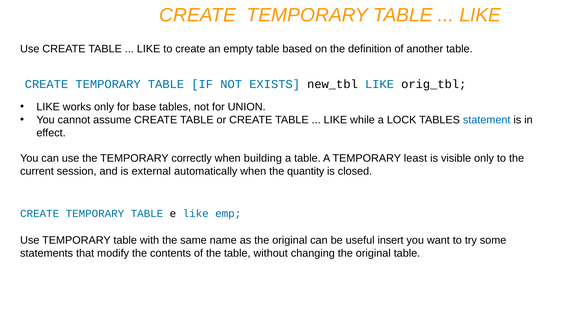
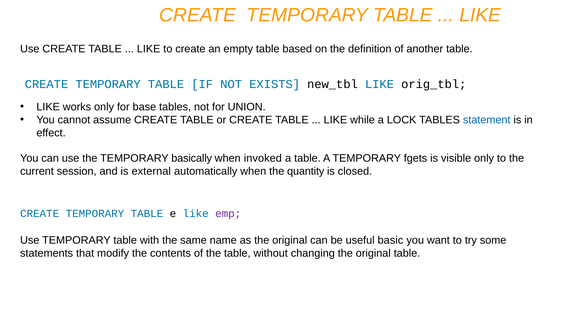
correctly: correctly -> basically (192, 158)
building: building -> invoked (263, 158)
least: least -> fgets (415, 158)
emp colour: blue -> purple (228, 214)
insert: insert -> basic (390, 240)
